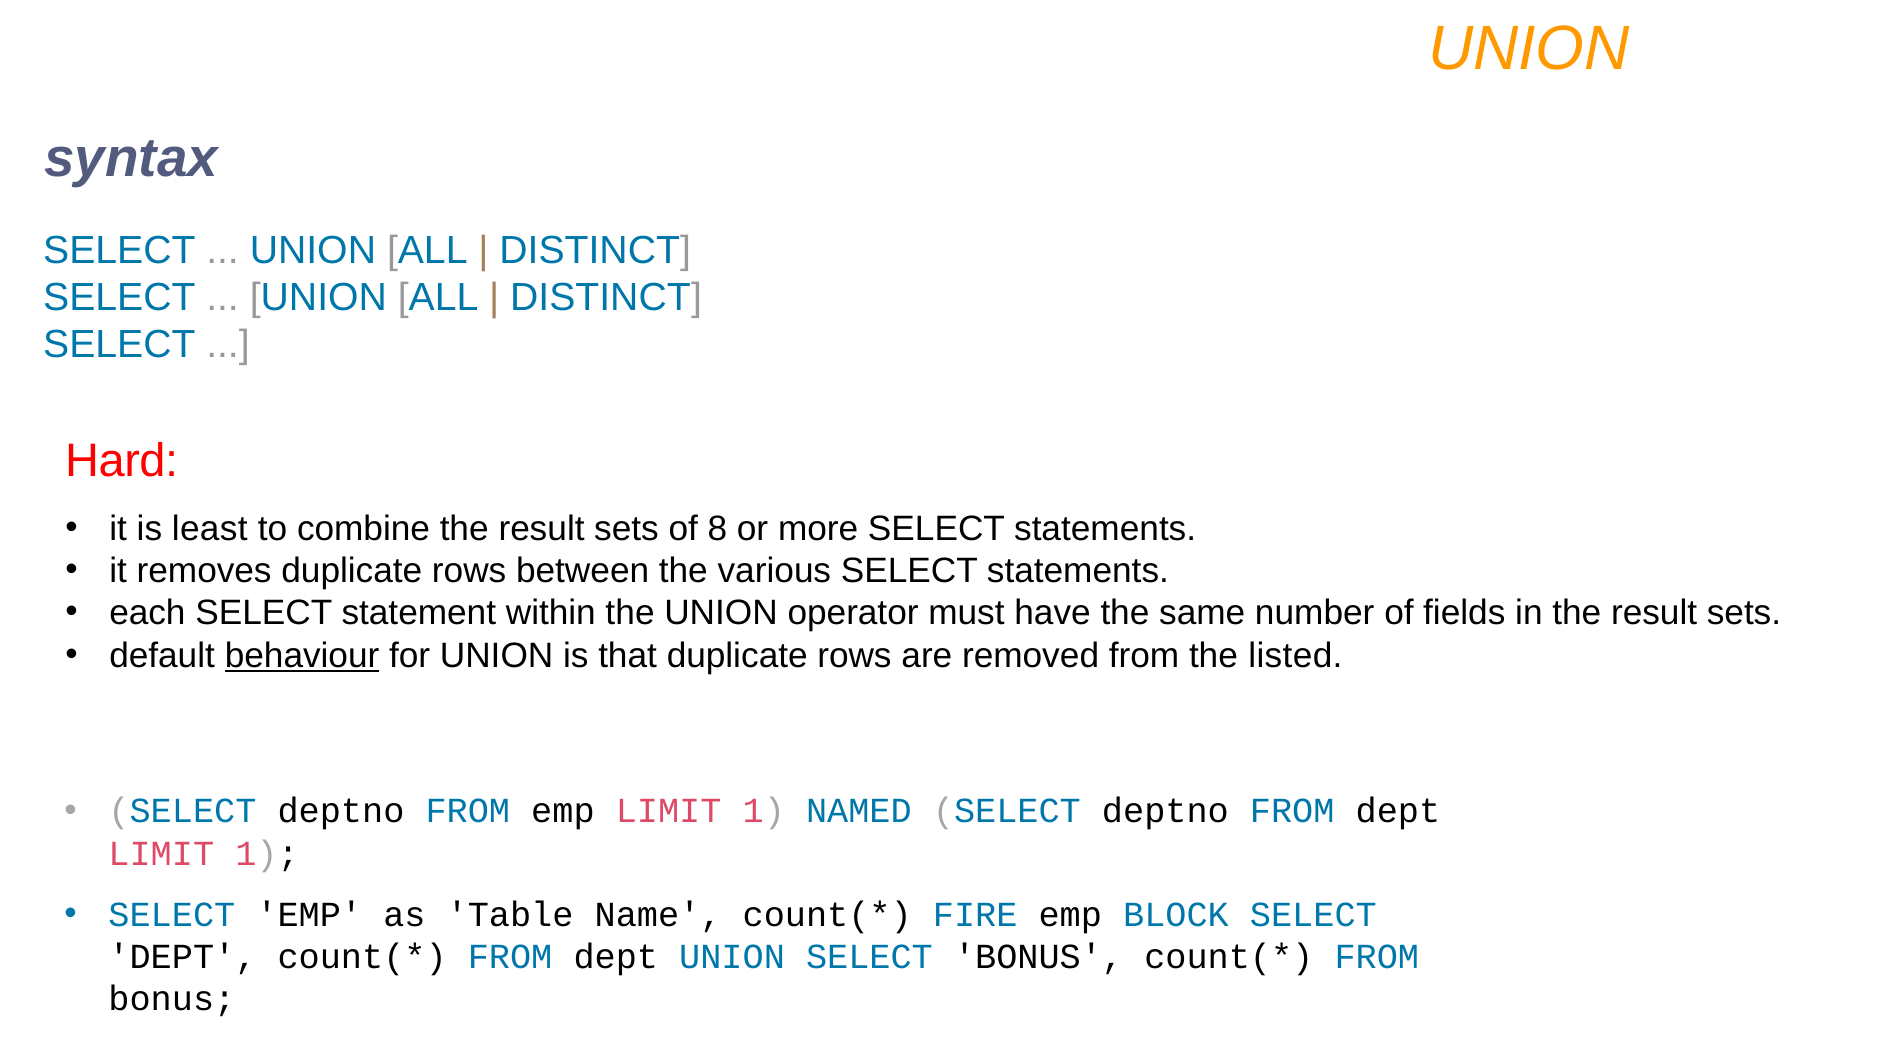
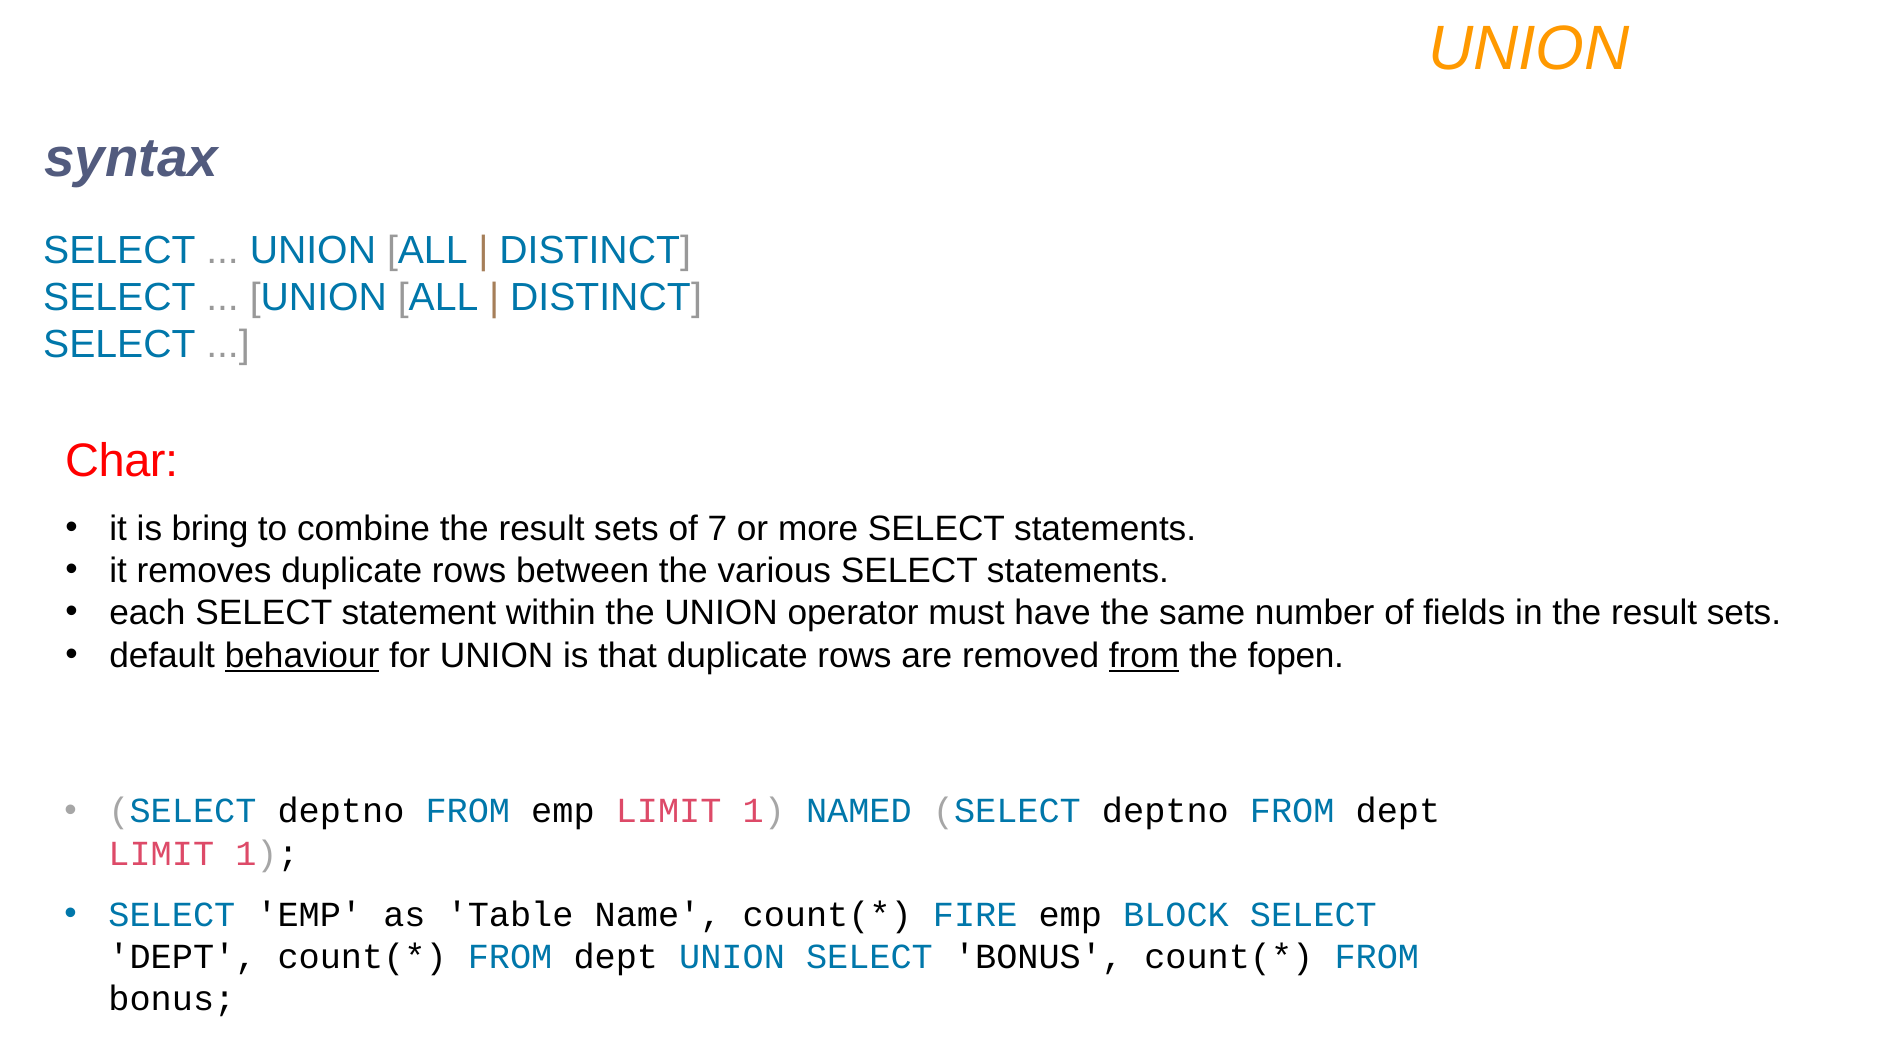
Hard: Hard -> Char (122, 461)
least: least -> bring (210, 529)
8: 8 -> 7 (717, 529)
from underline: none -> present (1144, 655)
listed: listed -> fopen (1296, 655)
